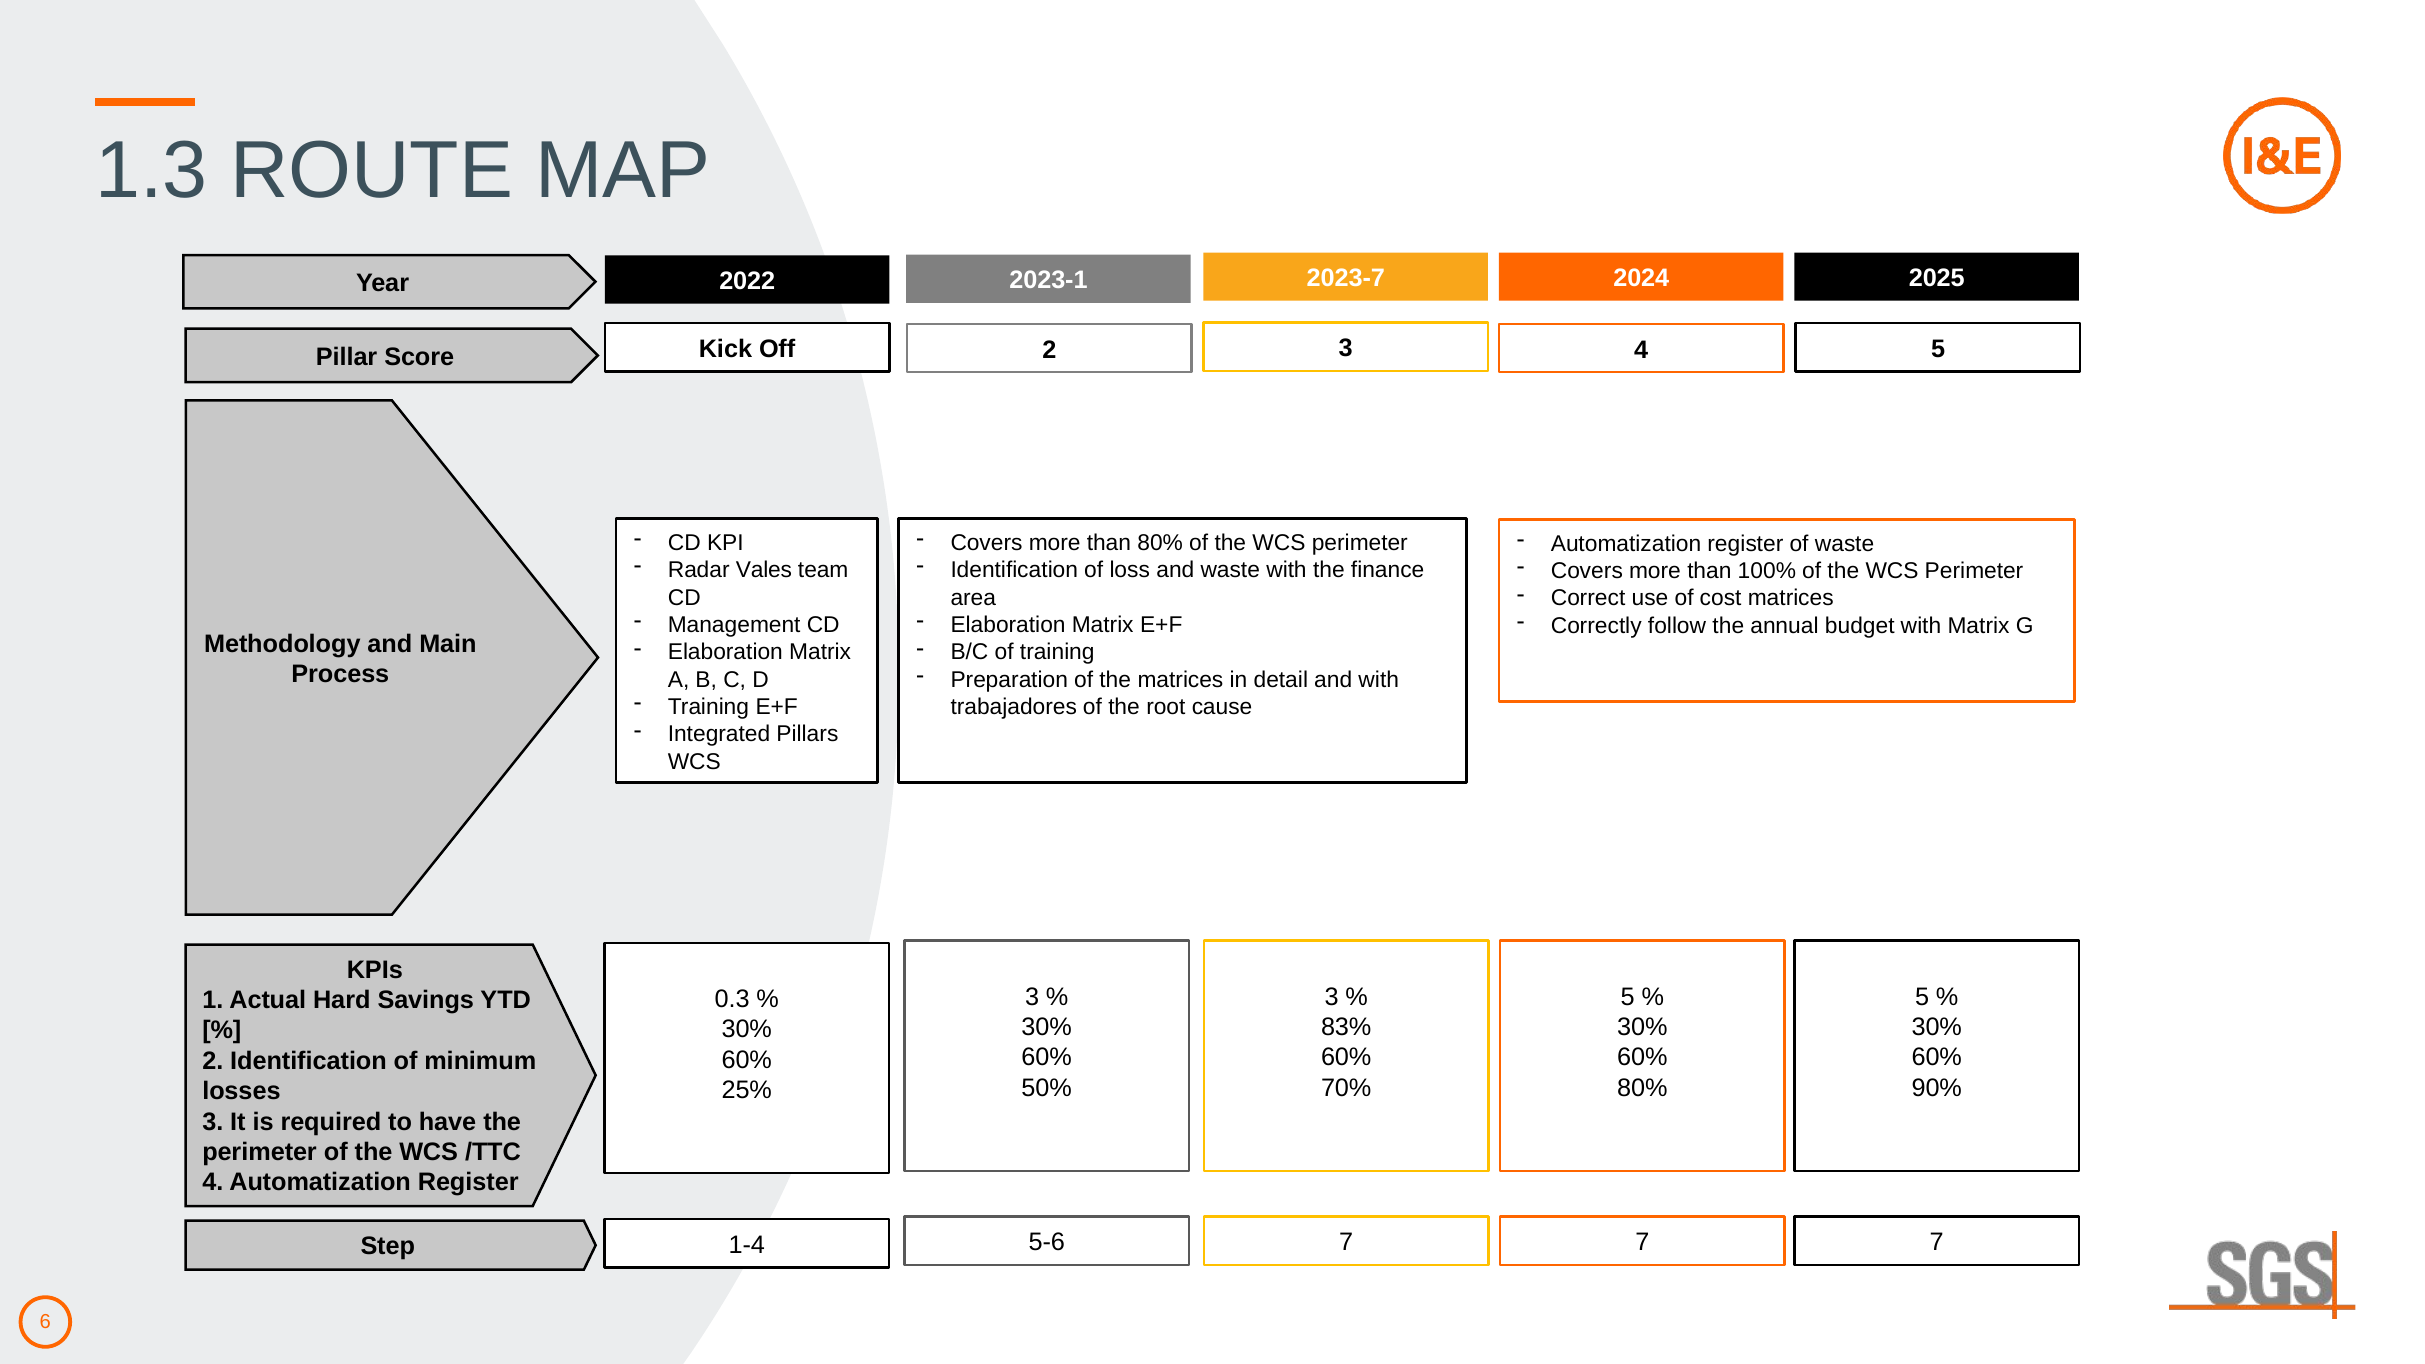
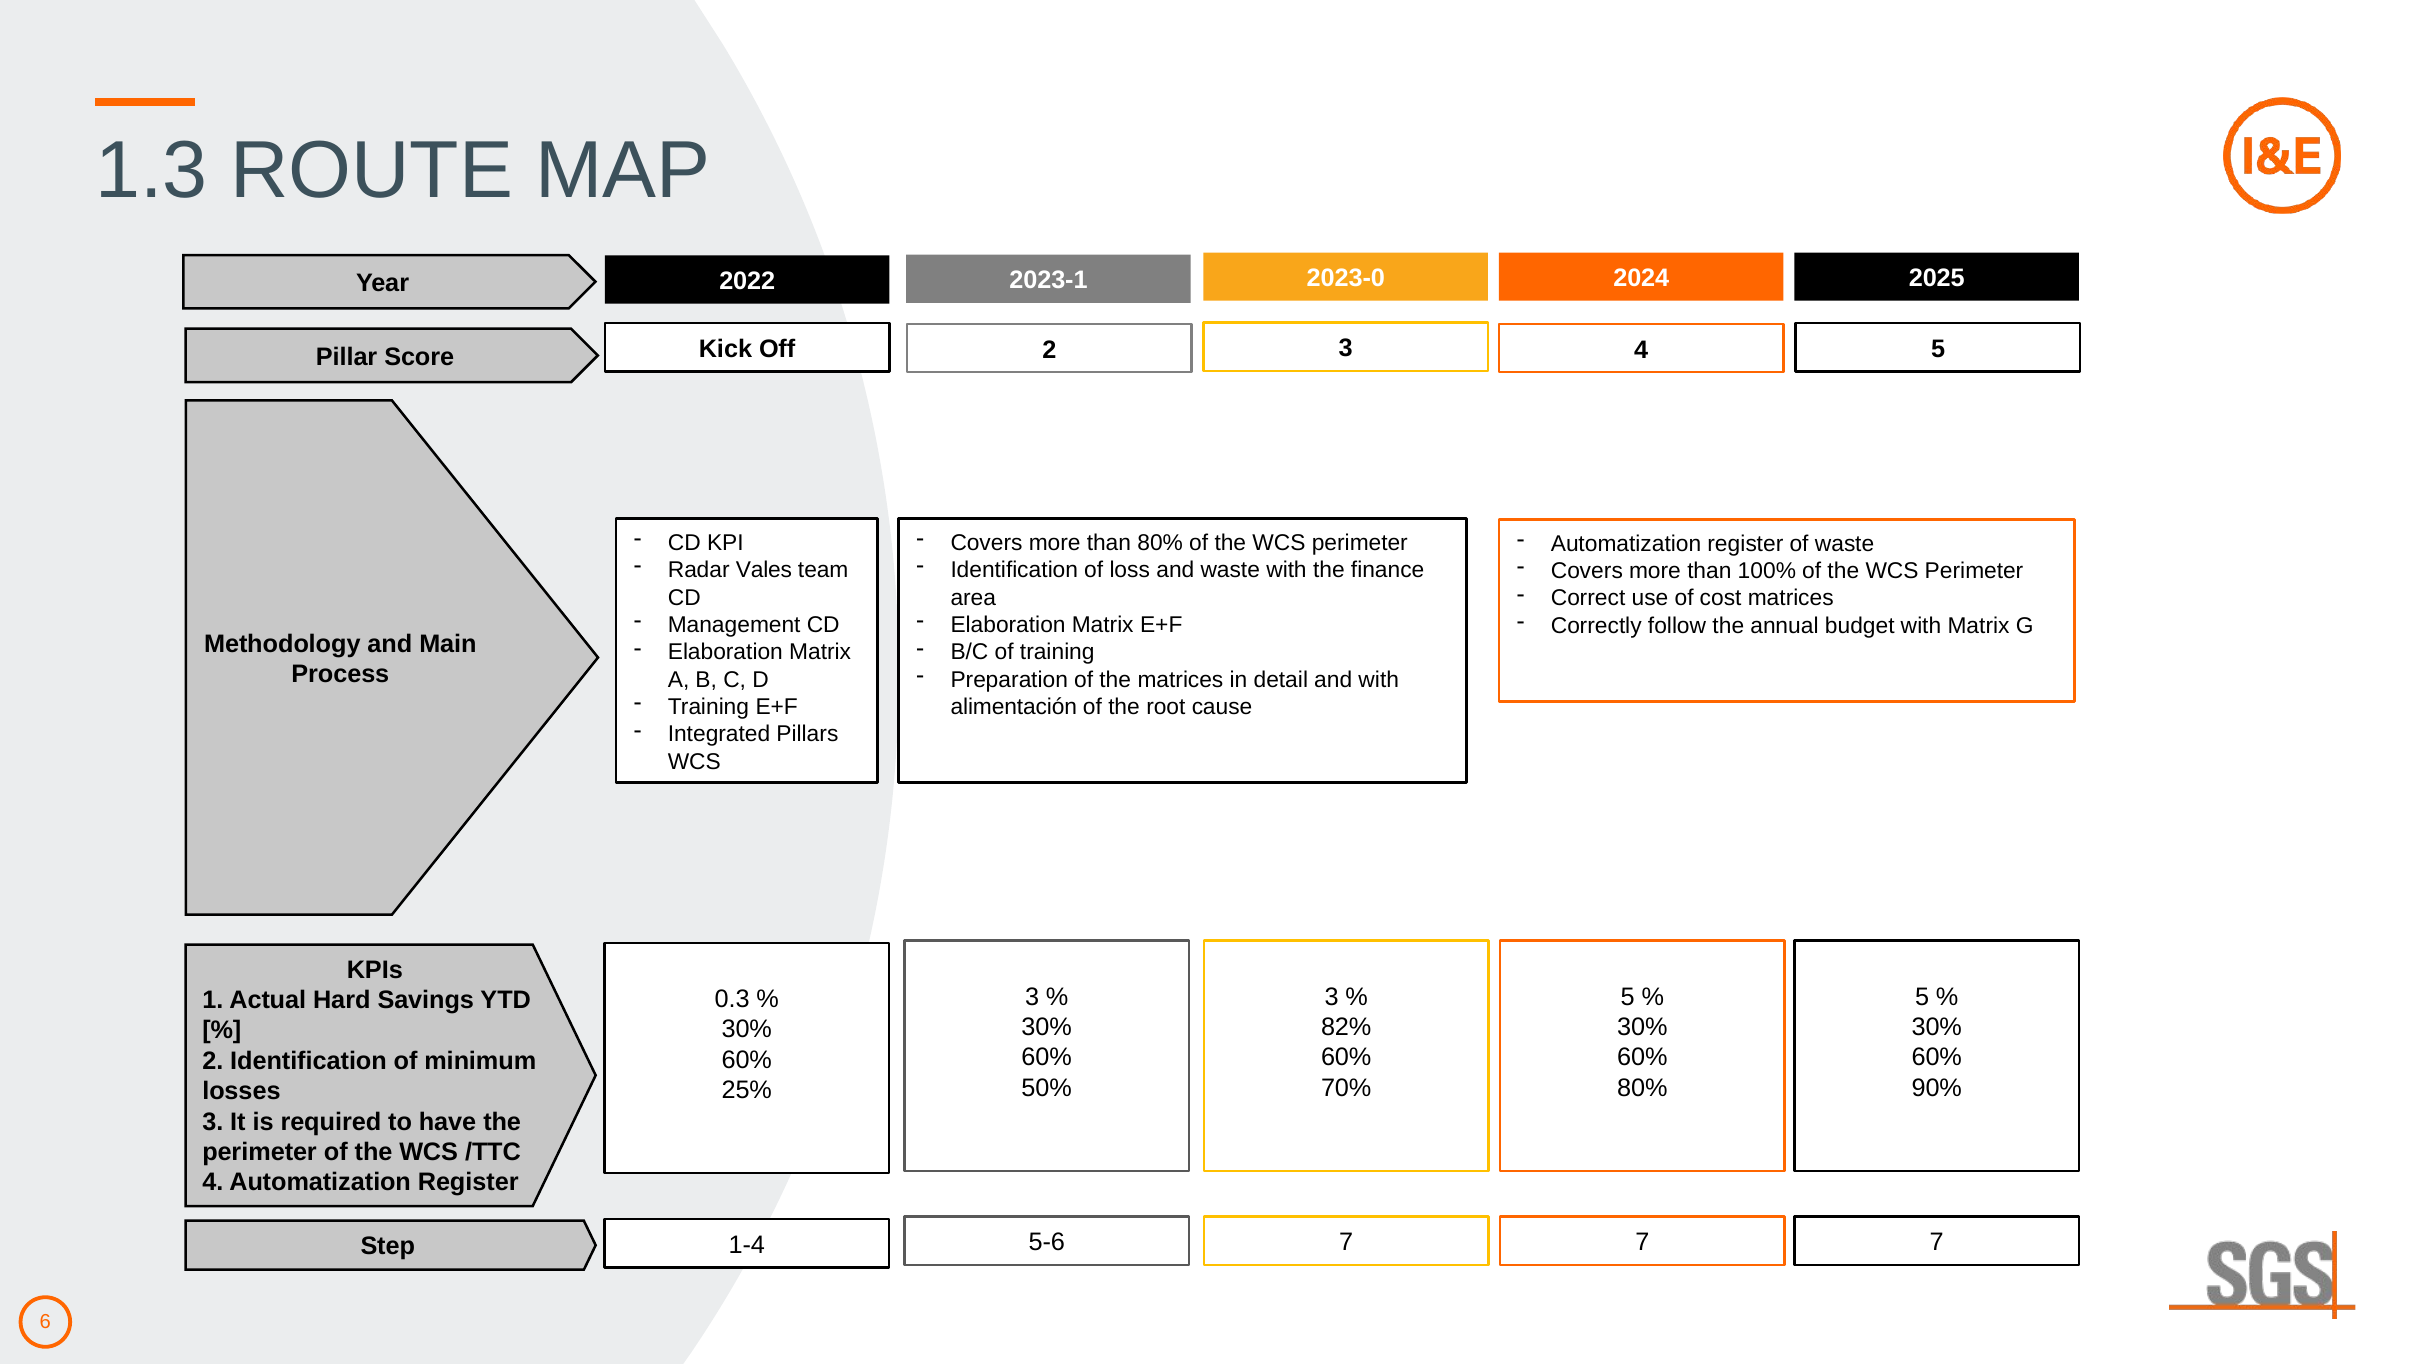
2023-7: 2023-7 -> 2023-0 (1346, 278)
trabajadores: trabajadores -> alimentación (1014, 707)
83%: 83% -> 82% (1346, 1027)
